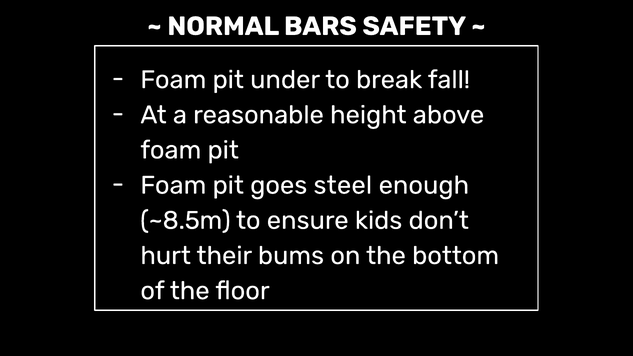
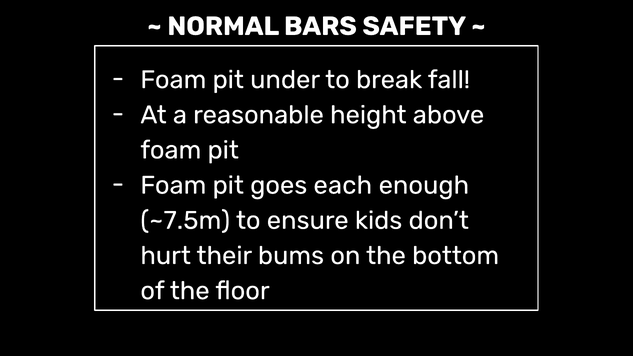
steel: steel -> each (343, 185)
~8.5m: ~8.5m -> ~7.5m (185, 220)
